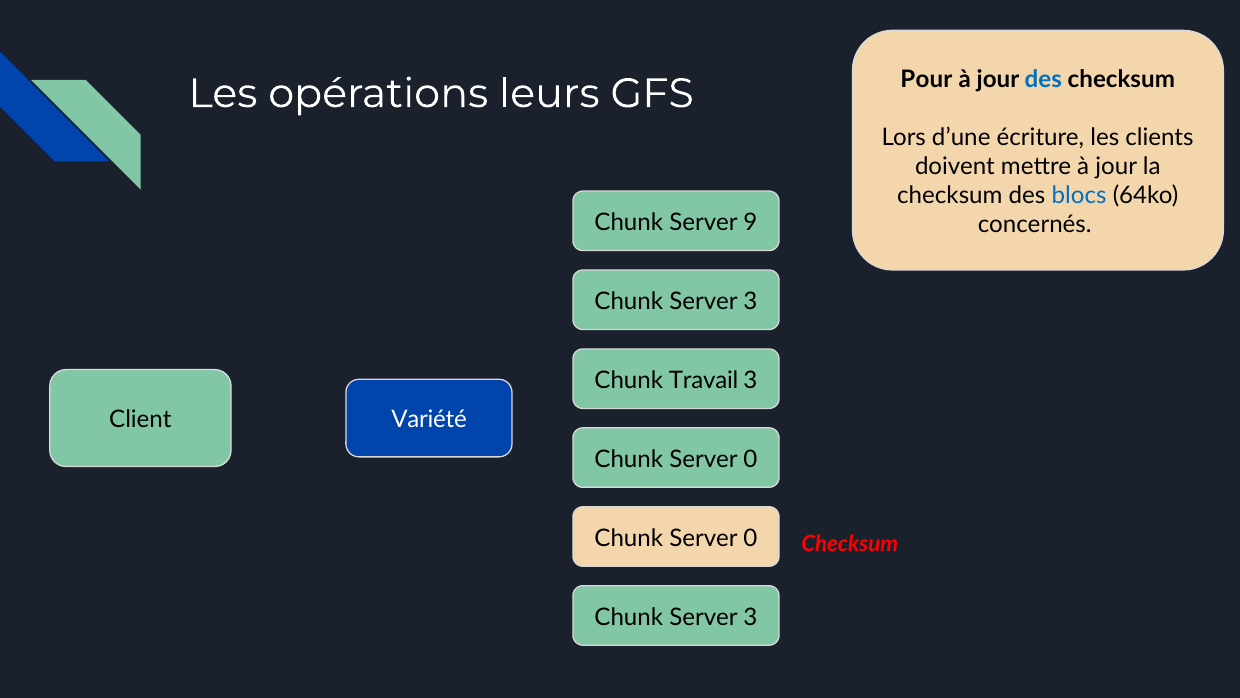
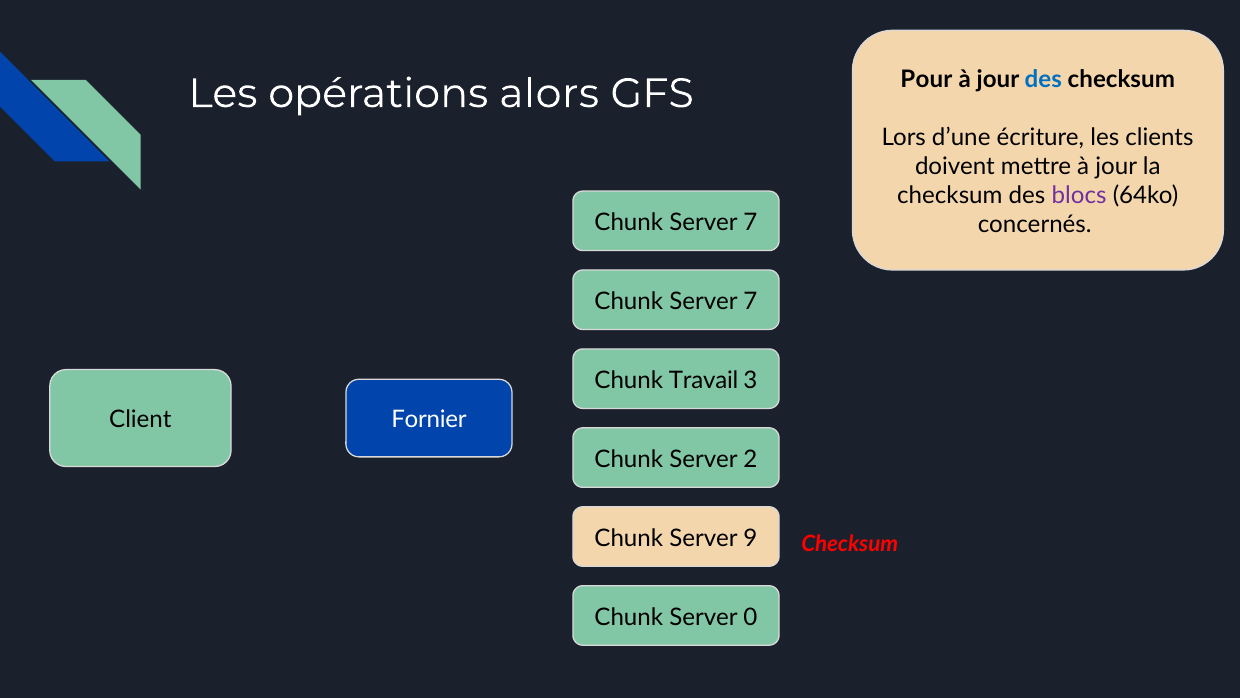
leurs: leurs -> alors (549, 94)
blocs colour: blue -> purple (1079, 195)
9: 9 -> 7 (750, 222)
3: 3 -> 7 (750, 301)
Variété: Variété -> Fornier (429, 419)
0: 0 -> 2 (750, 459)
0: 0 -> 9 (750, 538)
3: 3 -> 0 (750, 617)
